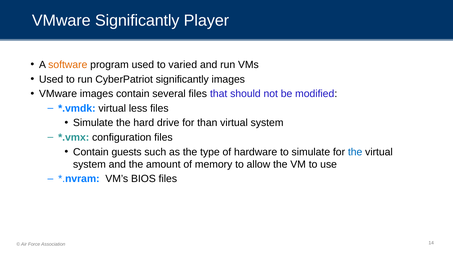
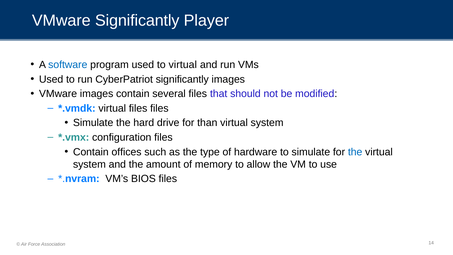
software colour: orange -> blue (68, 65)
to varied: varied -> virtual (183, 65)
virtual less: less -> files (138, 108)
guests: guests -> offices (127, 152)
